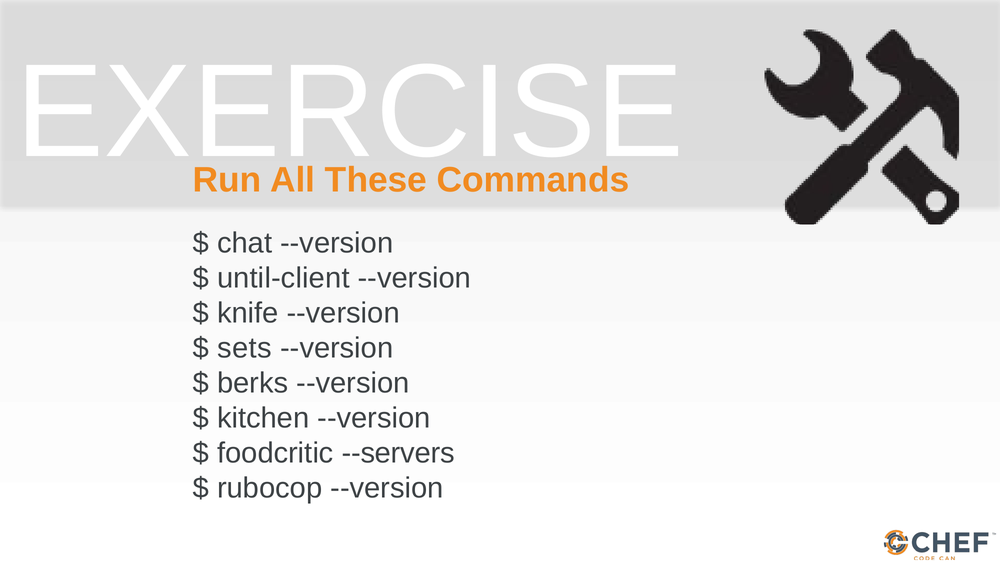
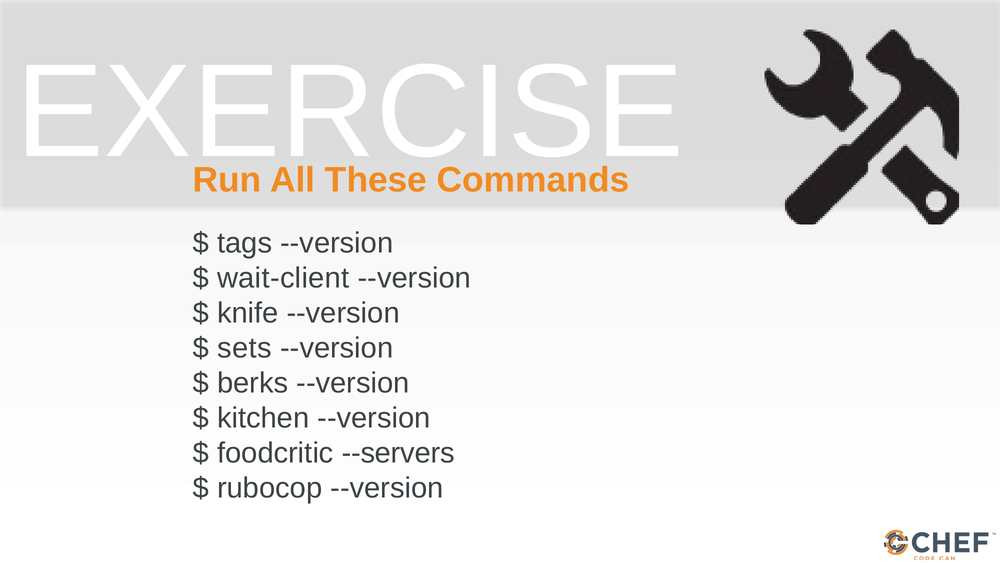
chat: chat -> tags (245, 243)
until-client: until-client -> wait-client (283, 278)
